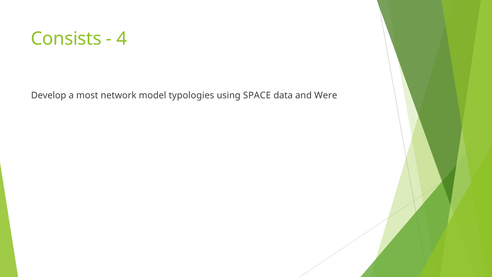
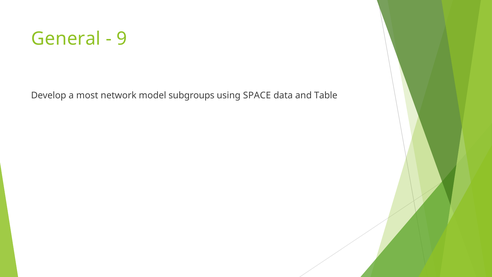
Consists: Consists -> General (66, 39)
4: 4 -> 9 (122, 39)
typologies: typologies -> subgroups (192, 95)
Were: Were -> Table (326, 95)
